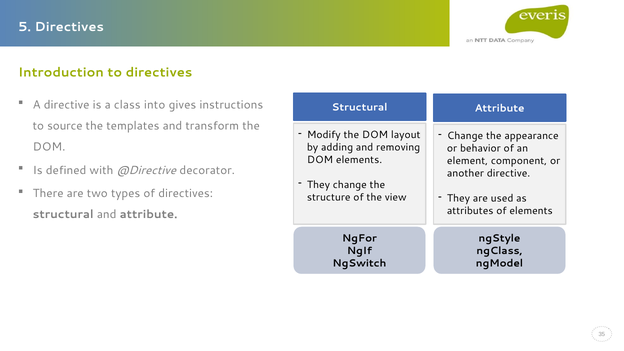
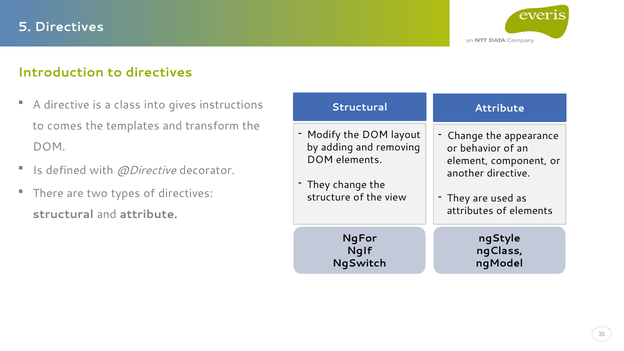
source: source -> comes (65, 126)
